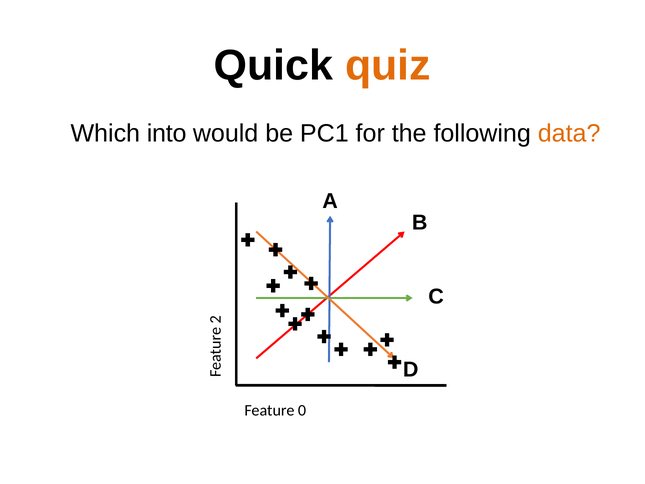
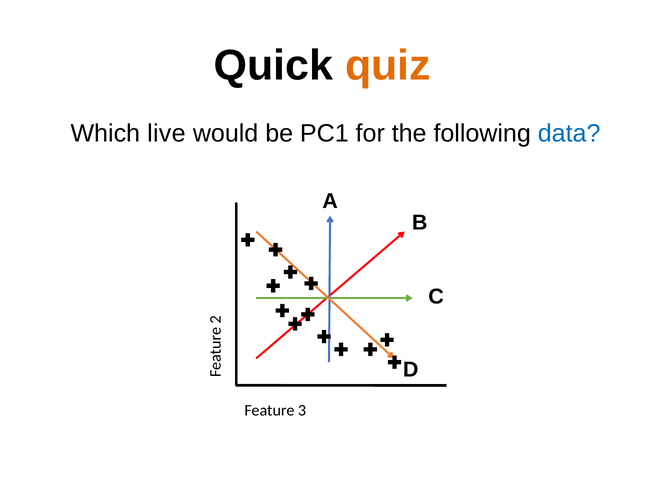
into: into -> live (166, 133)
data colour: orange -> blue (569, 133)
0: 0 -> 3 (302, 410)
